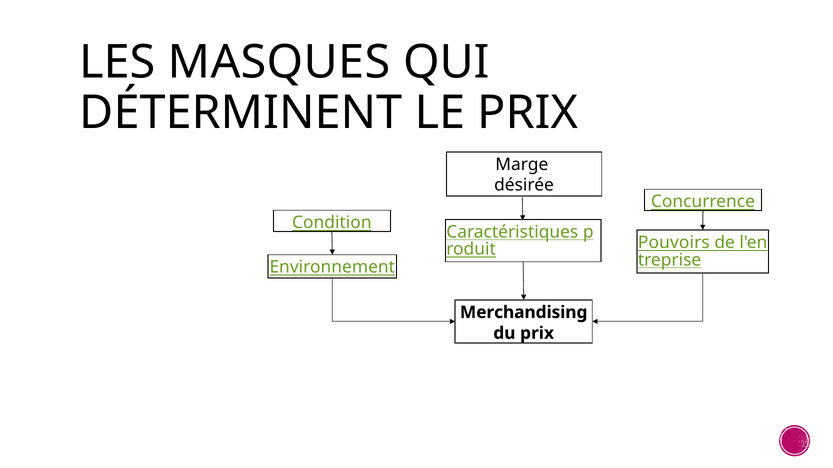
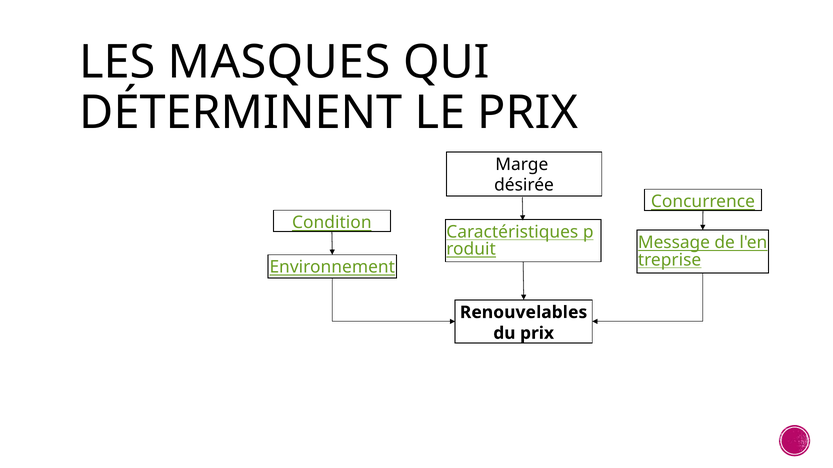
Pouvoirs: Pouvoirs -> Message (674, 243)
Merchandising: Merchandising -> Renouvelables (524, 313)
